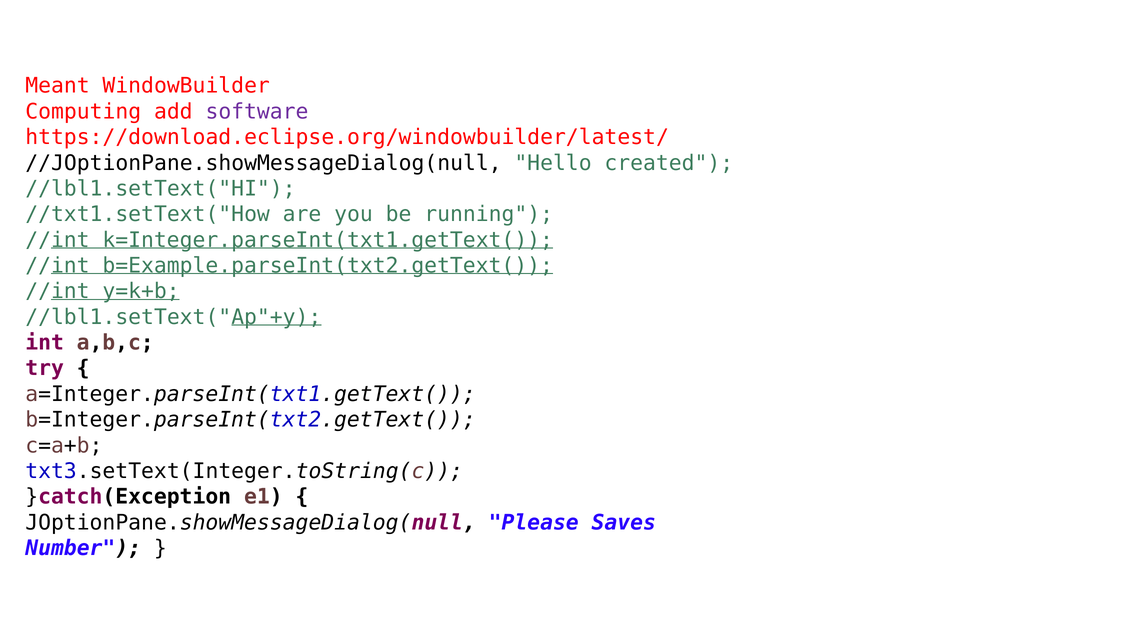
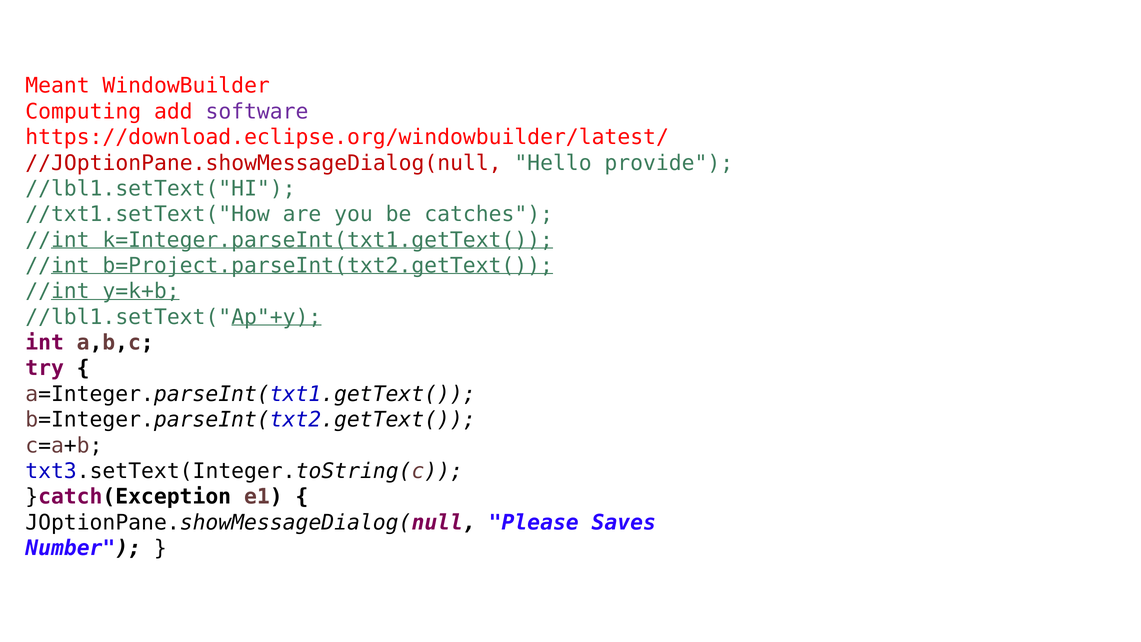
//JOptionPane.showMessageDialog(null colour: black -> red (263, 163)
created: created -> provide (669, 163)
running: running -> catches (489, 214)
b=Example.parseInt(txt2.getText(: b=Example.parseInt(txt2.getText( -> b=Project.parseInt(txt2.getText( (328, 266)
